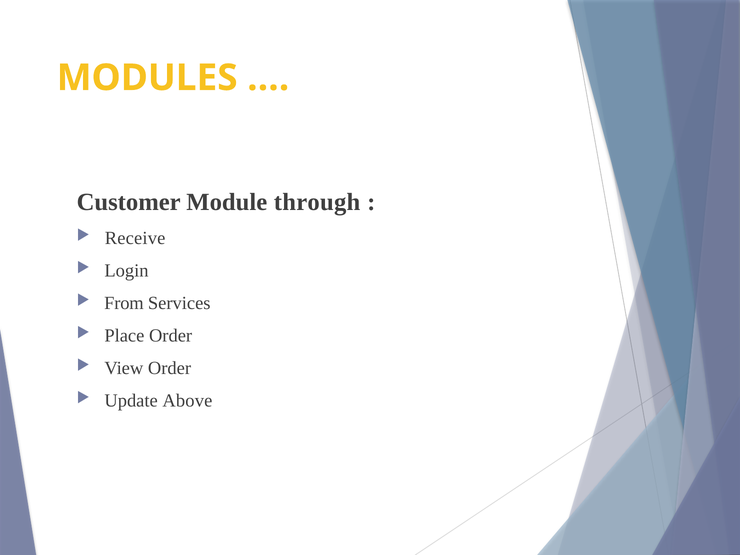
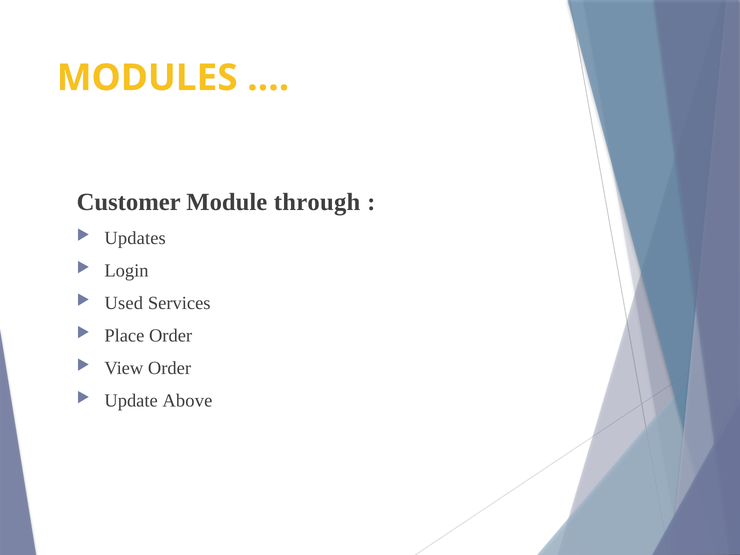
Receive: Receive -> Updates (135, 238)
From: From -> Used (124, 303)
